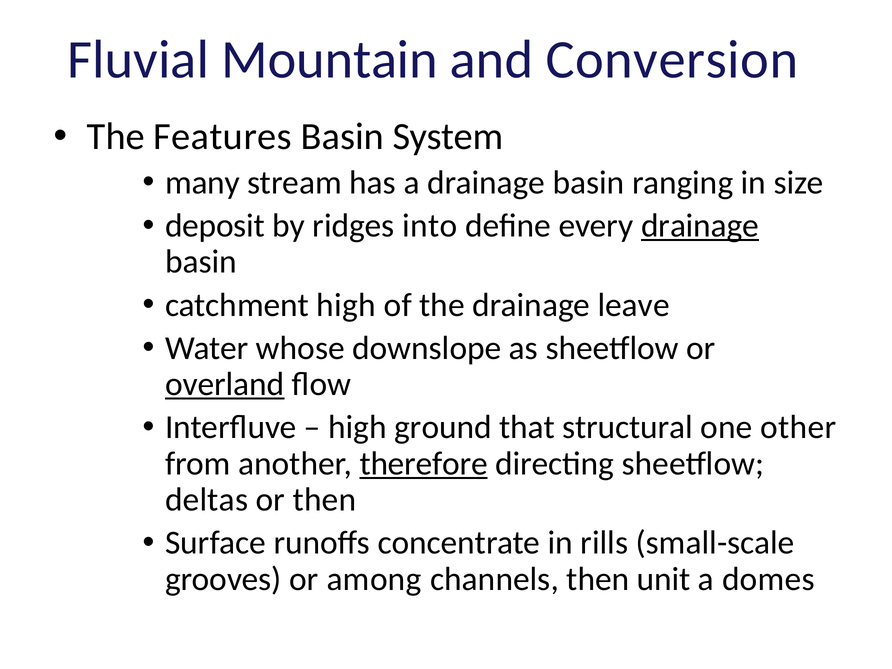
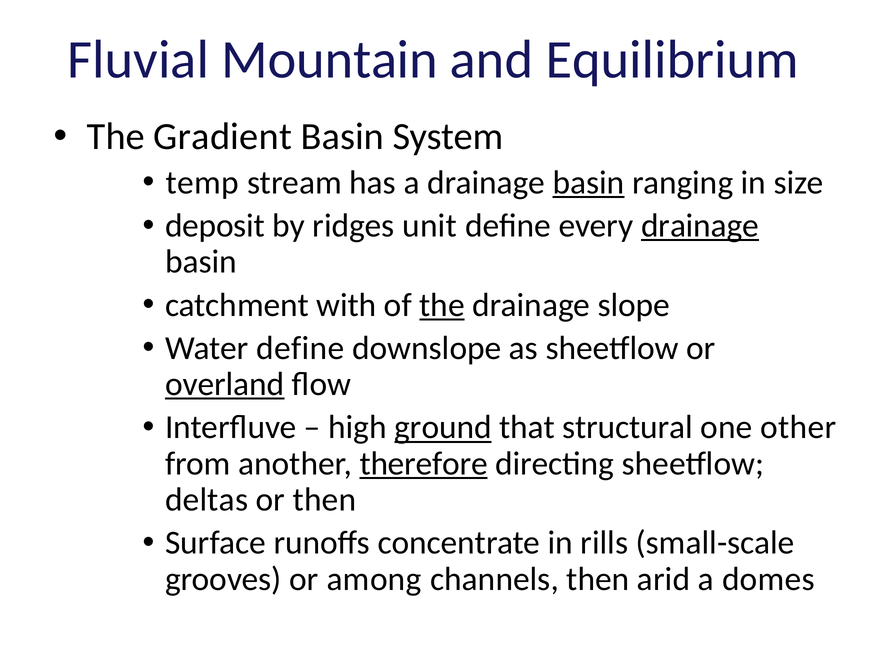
Conversion: Conversion -> Equilibrium (672, 60)
Features: Features -> Gradient (223, 137)
many: many -> temp (202, 183)
basin underline: none -> present (589, 183)
into: into -> unit (430, 226)
catchment high: high -> with (346, 305)
the underline: none -> present (442, 305)
leave: leave -> slope (634, 305)
Water whose: whose -> define (300, 348)
ground underline: none -> present (443, 427)
unit: unit -> arid (664, 579)
